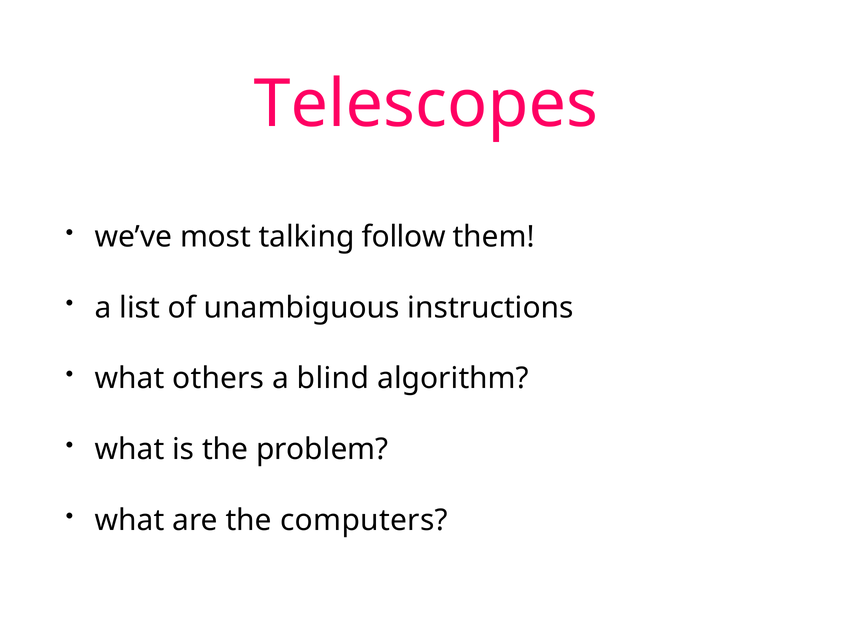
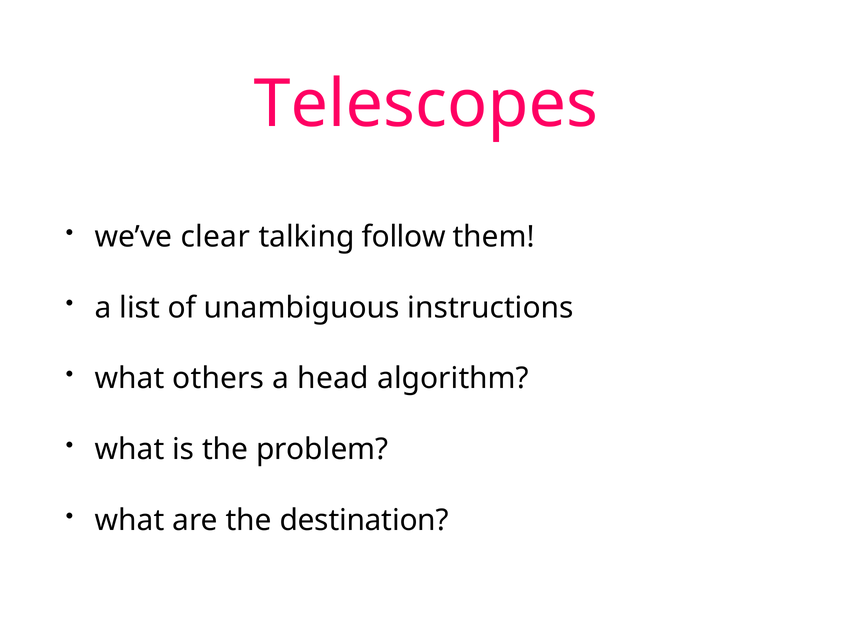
most: most -> clear (215, 237)
blind: blind -> head (333, 379)
computers: computers -> destination (364, 520)
